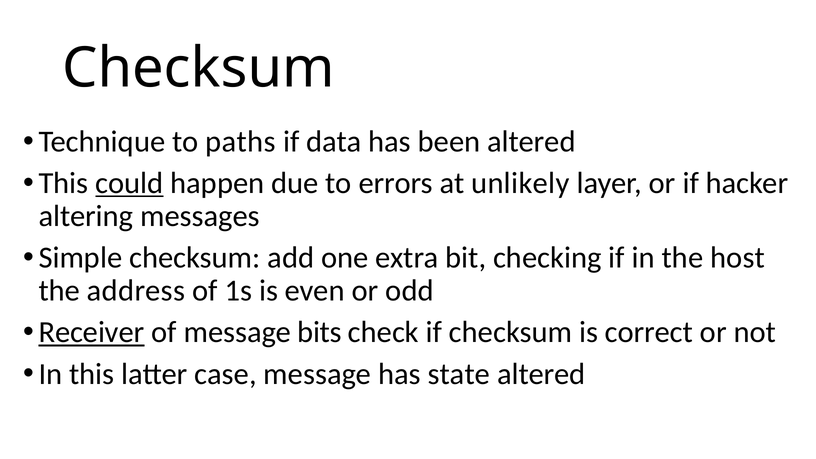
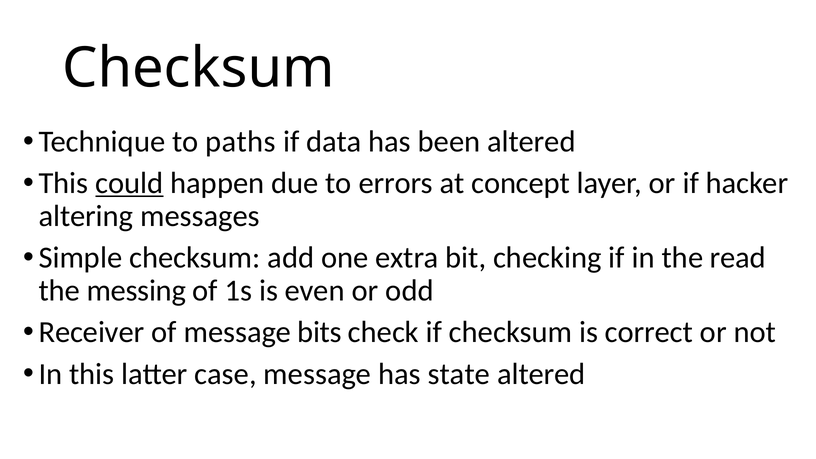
unlikely: unlikely -> concept (521, 183)
host: host -> read (738, 258)
address: address -> messing (136, 291)
Receiver underline: present -> none (91, 332)
